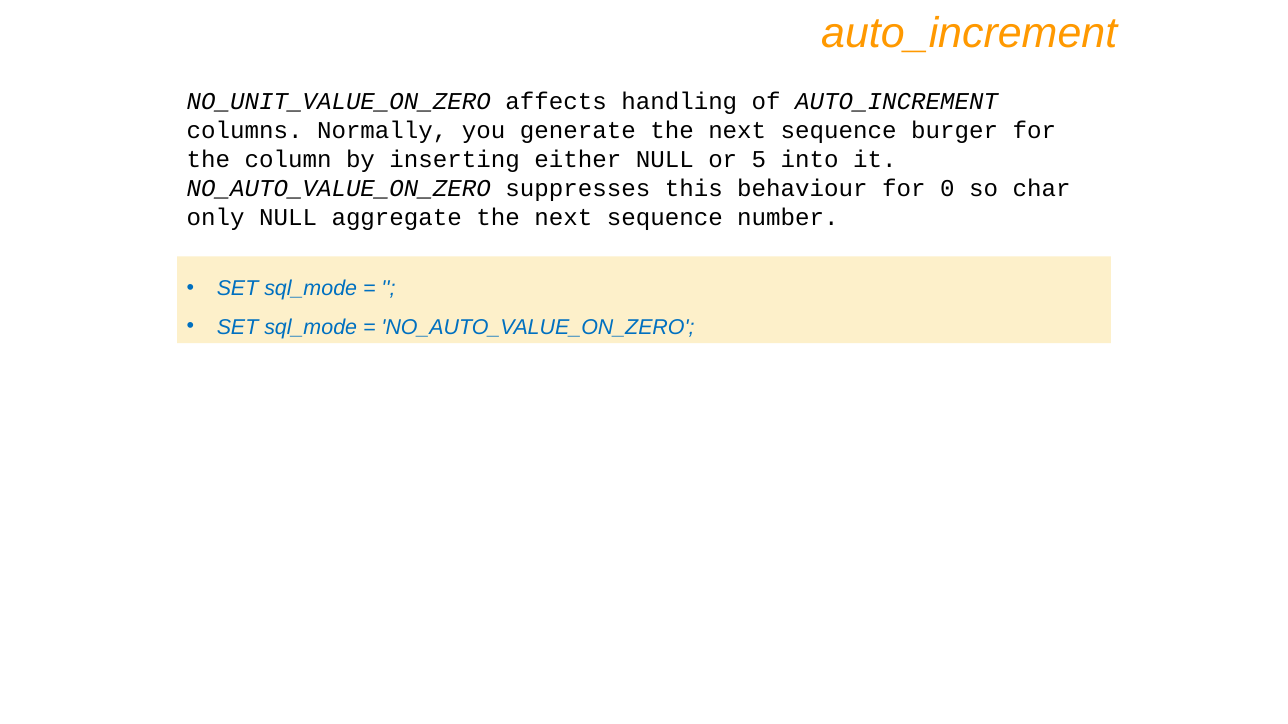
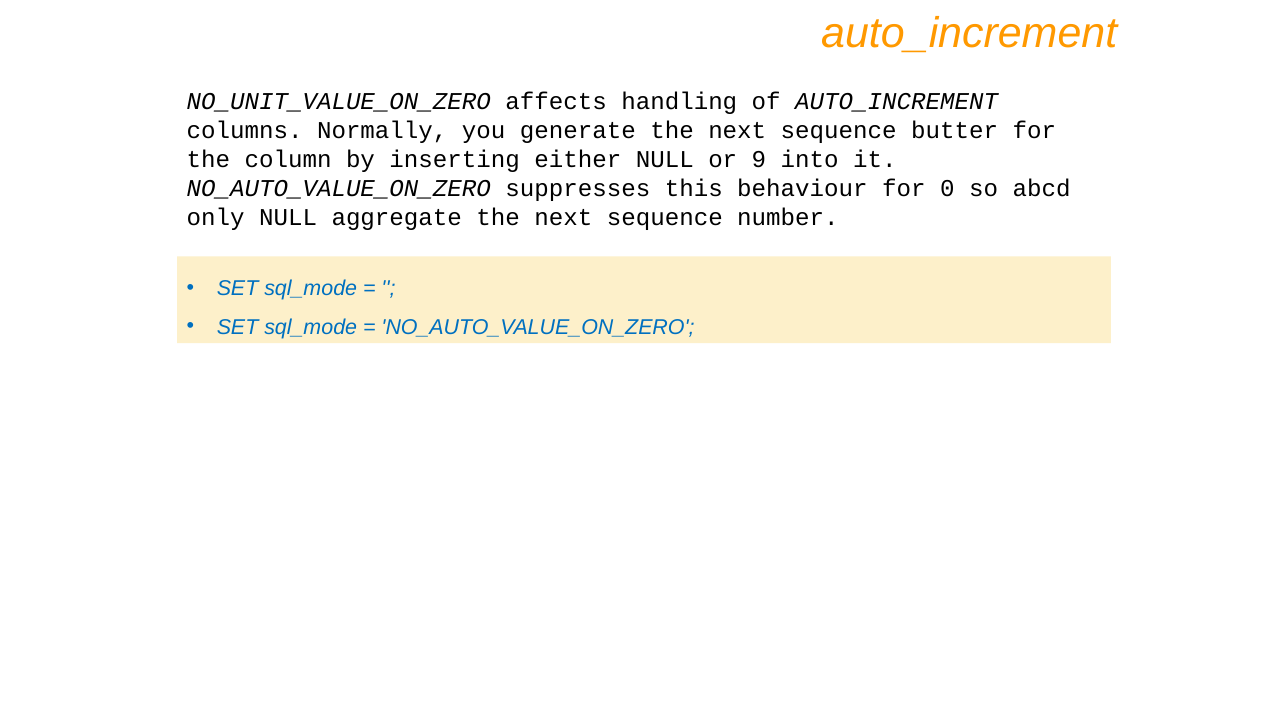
burger: burger -> butter (955, 130)
5: 5 -> 9 (759, 159)
char: char -> abcd (1042, 188)
